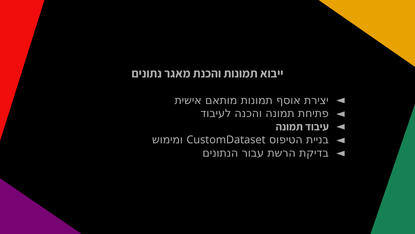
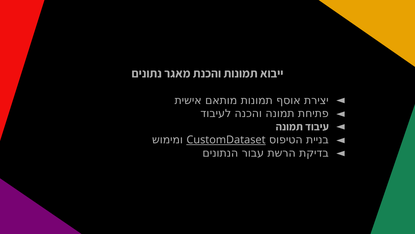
CustomDataset underline: none -> present (226, 140)
